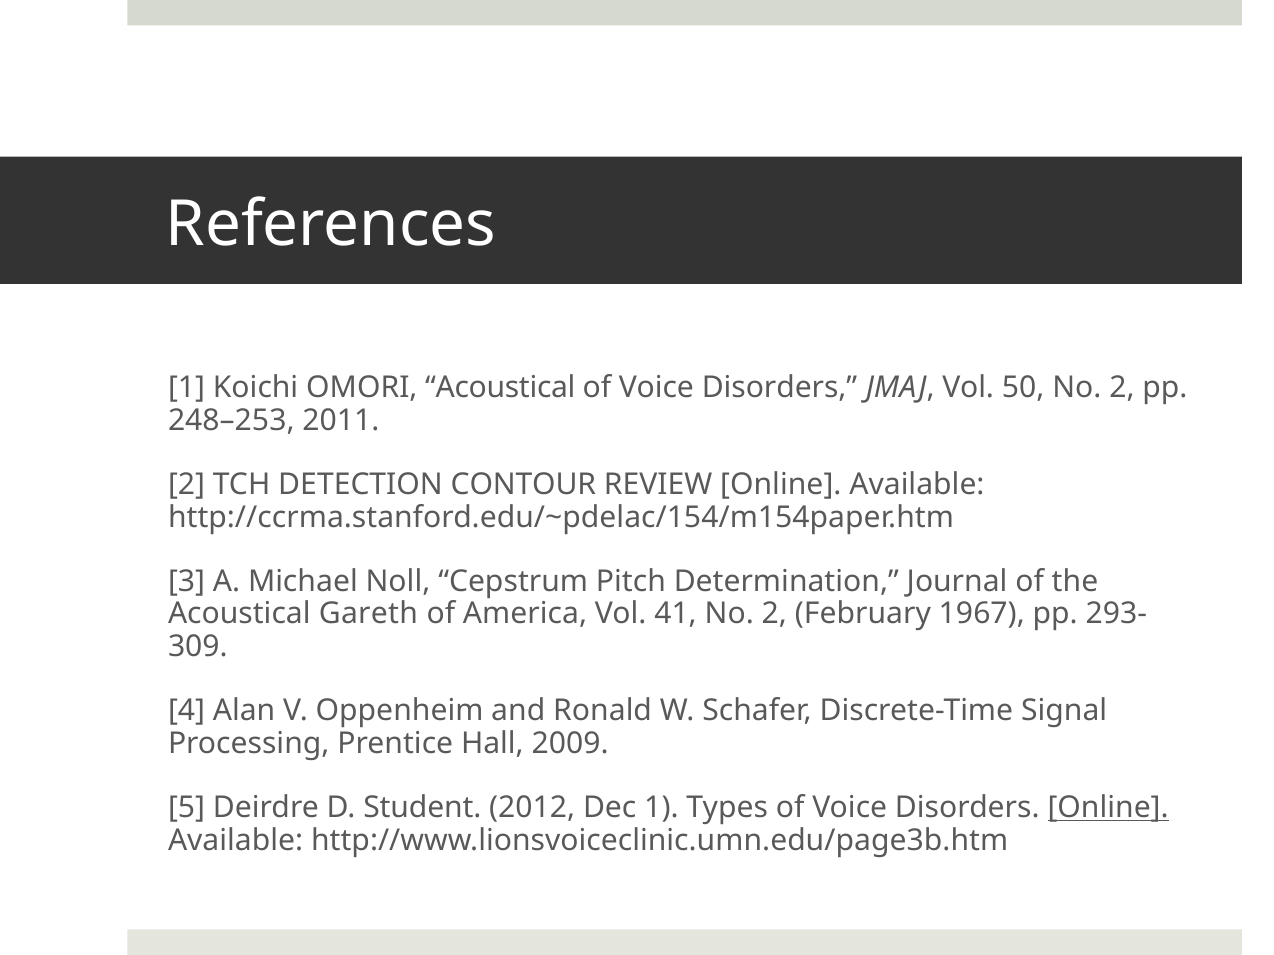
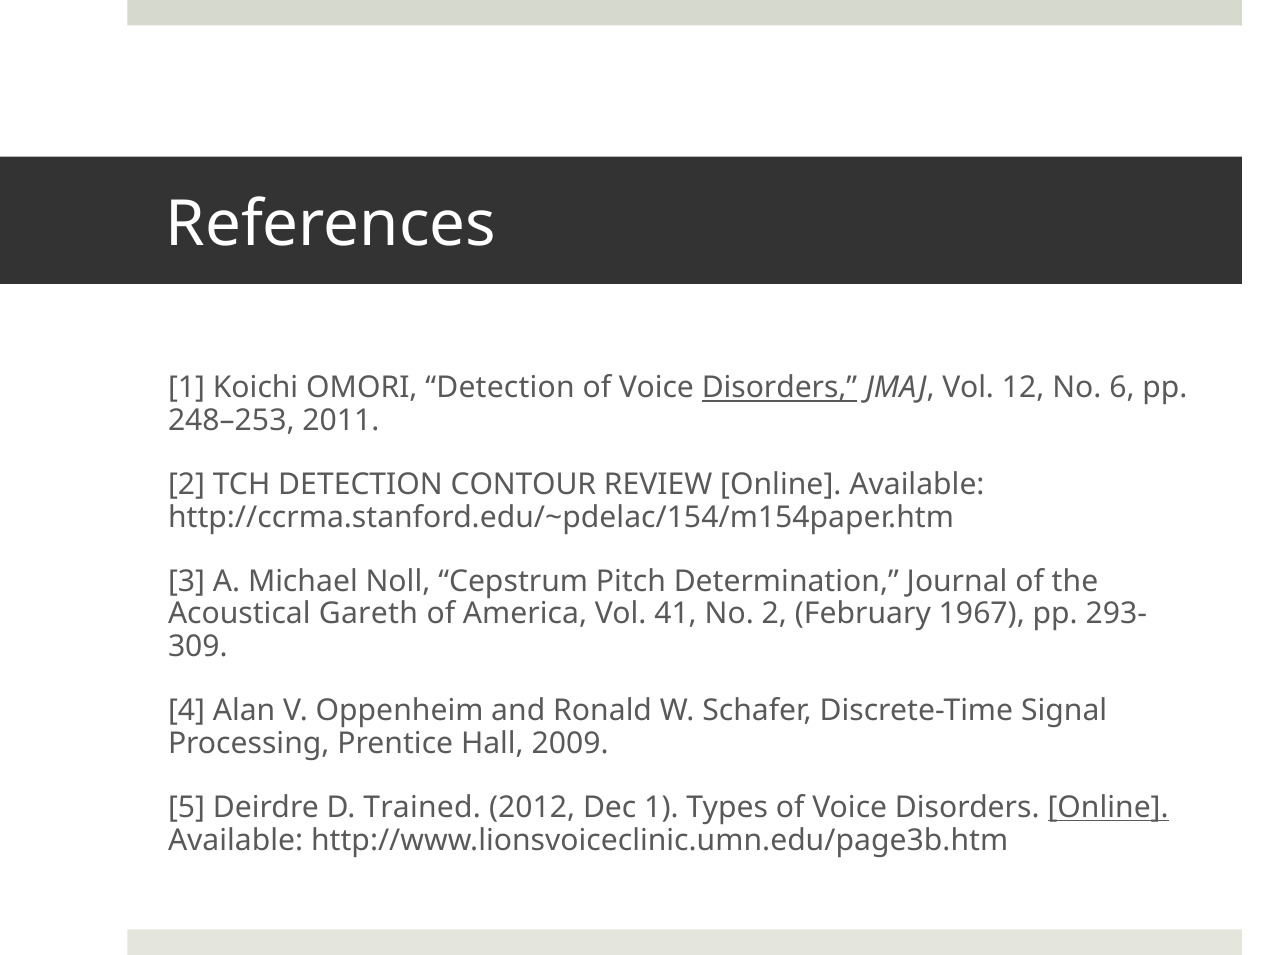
OMORI Acoustical: Acoustical -> Detection (500, 388)
Disorders underline: none -> present (780, 388)
50: 50 -> 12 (1023, 388)
2: 2 -> 6 (1122, 388)
Student: Student -> Trained (422, 808)
